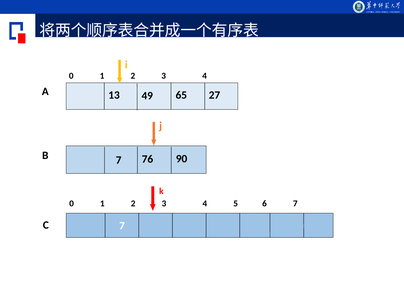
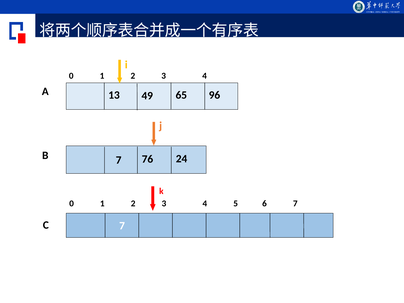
27: 27 -> 96 (214, 95)
90: 90 -> 24 (182, 159)
